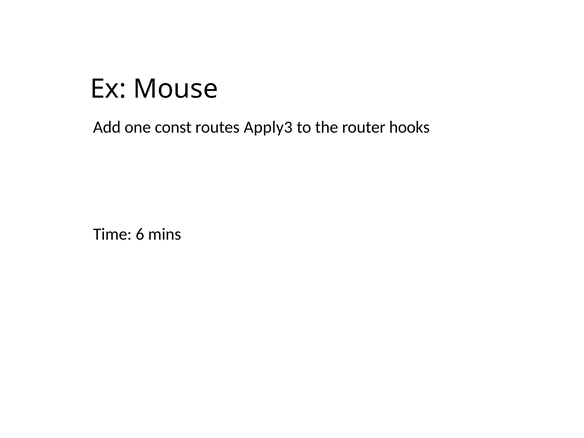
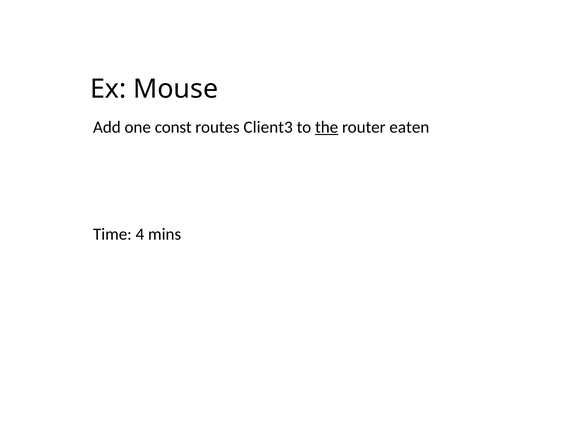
Apply3: Apply3 -> Client3 (268, 127)
the underline: none -> present (327, 127)
hooks: hooks -> eaten (409, 127)
6: 6 -> 4 (140, 234)
